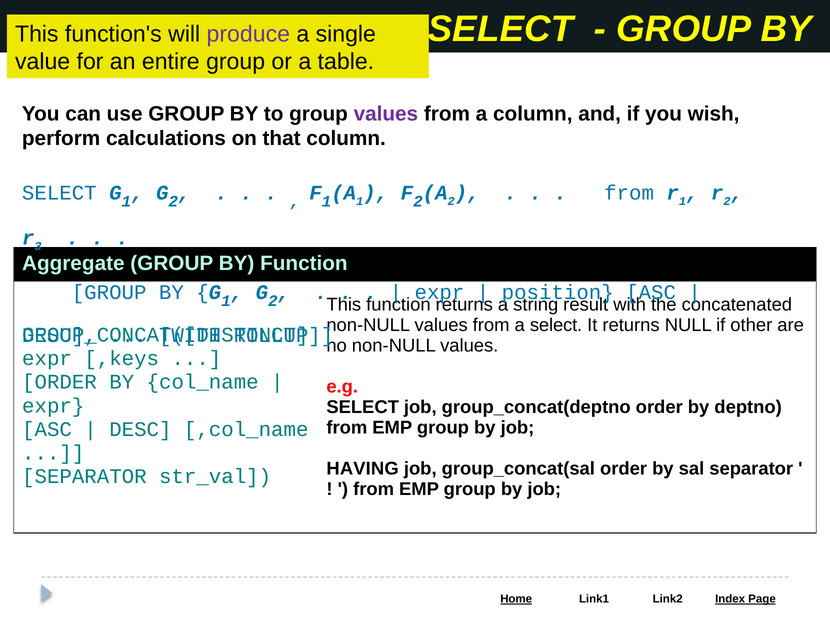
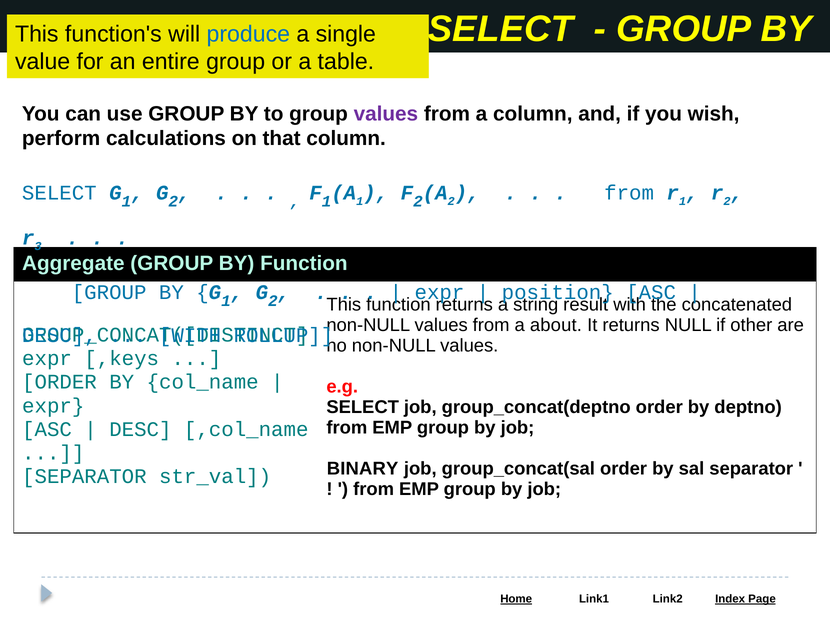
produce colour: purple -> blue (248, 34)
a select: select -> about (556, 325)
HAVING: HAVING -> BINARY (363, 468)
